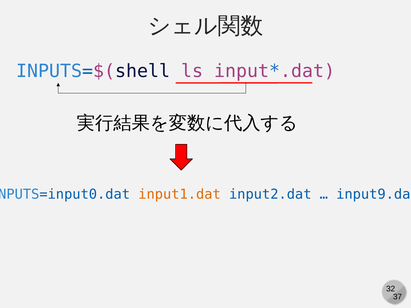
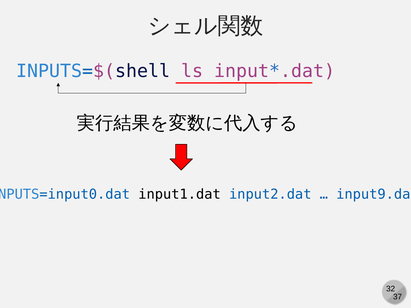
input1.dat colour: orange -> black (180, 194)
